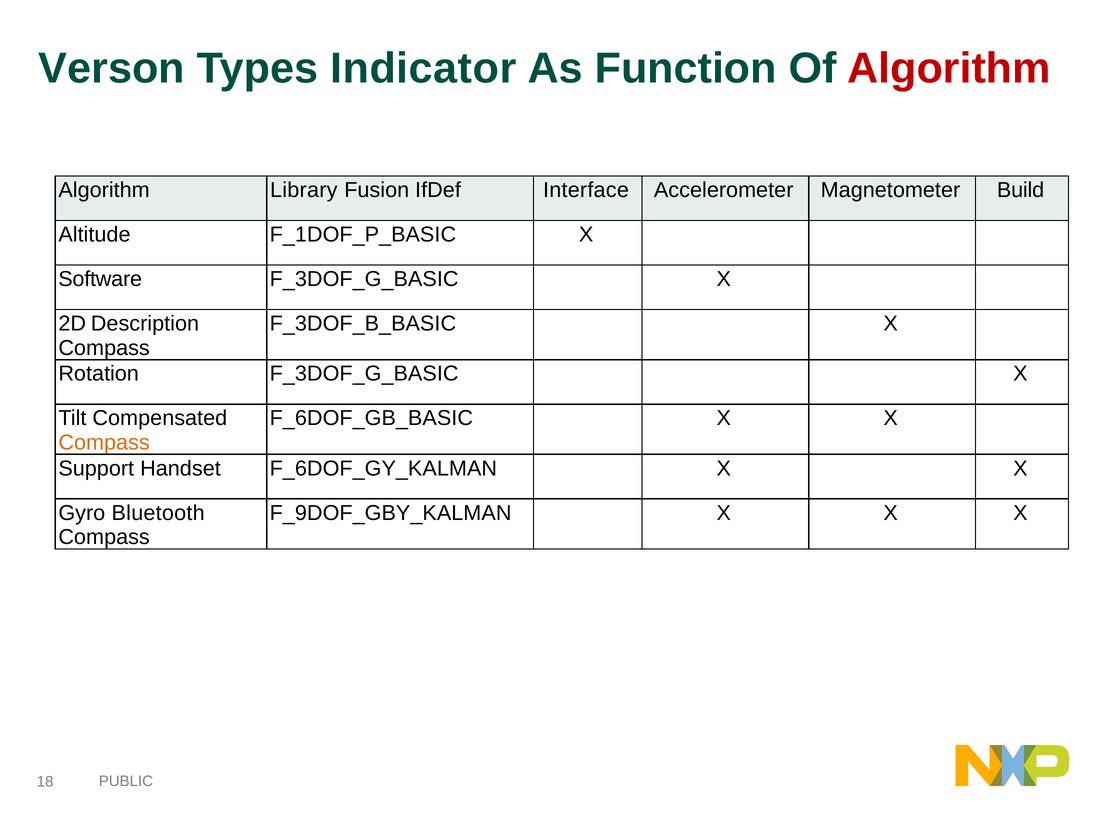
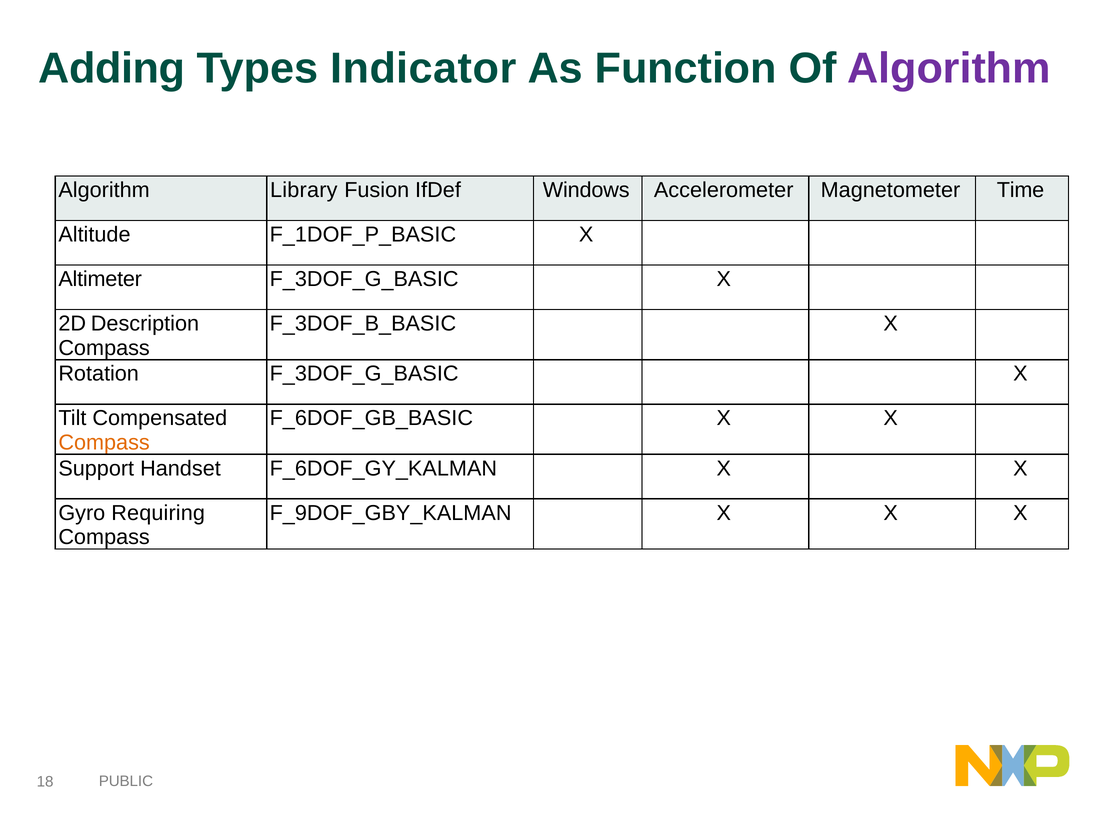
Verson: Verson -> Adding (112, 69)
Algorithm colour: red -> purple (949, 69)
Interface: Interface -> Windows (586, 190)
Build: Build -> Time (1021, 190)
Software: Software -> Altimeter (100, 279)
Bluetooth: Bluetooth -> Requiring (158, 513)
